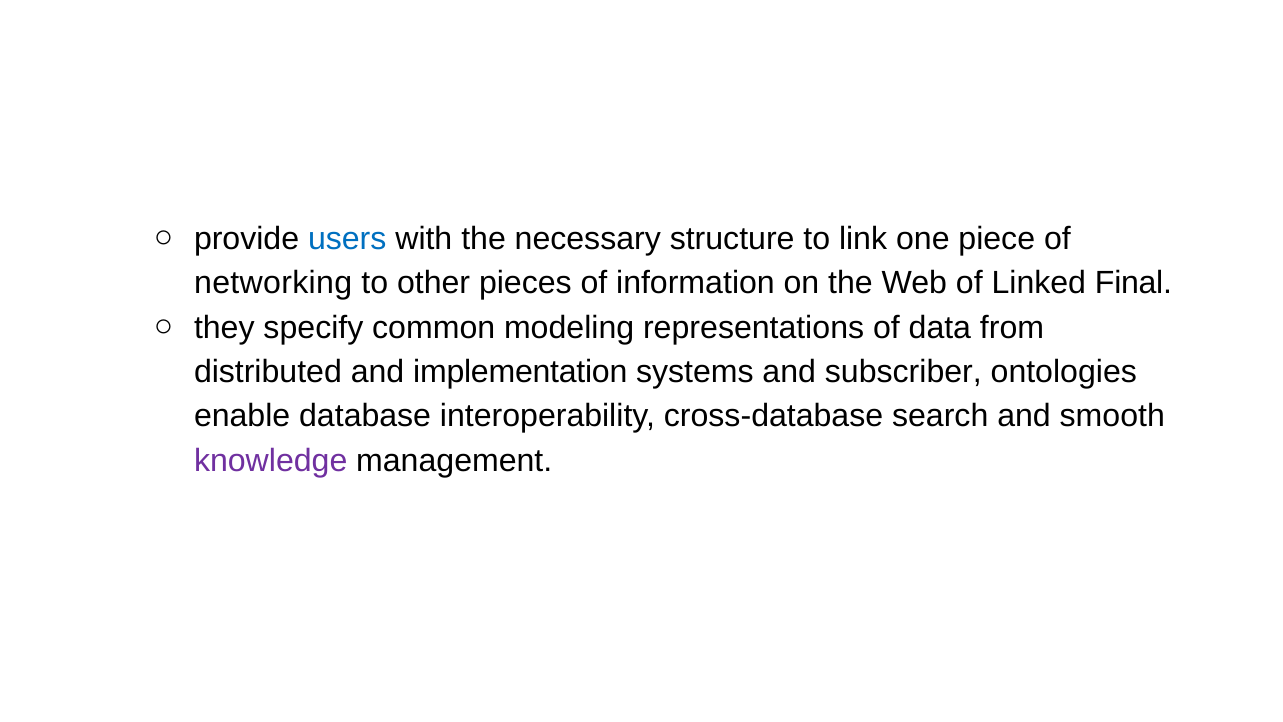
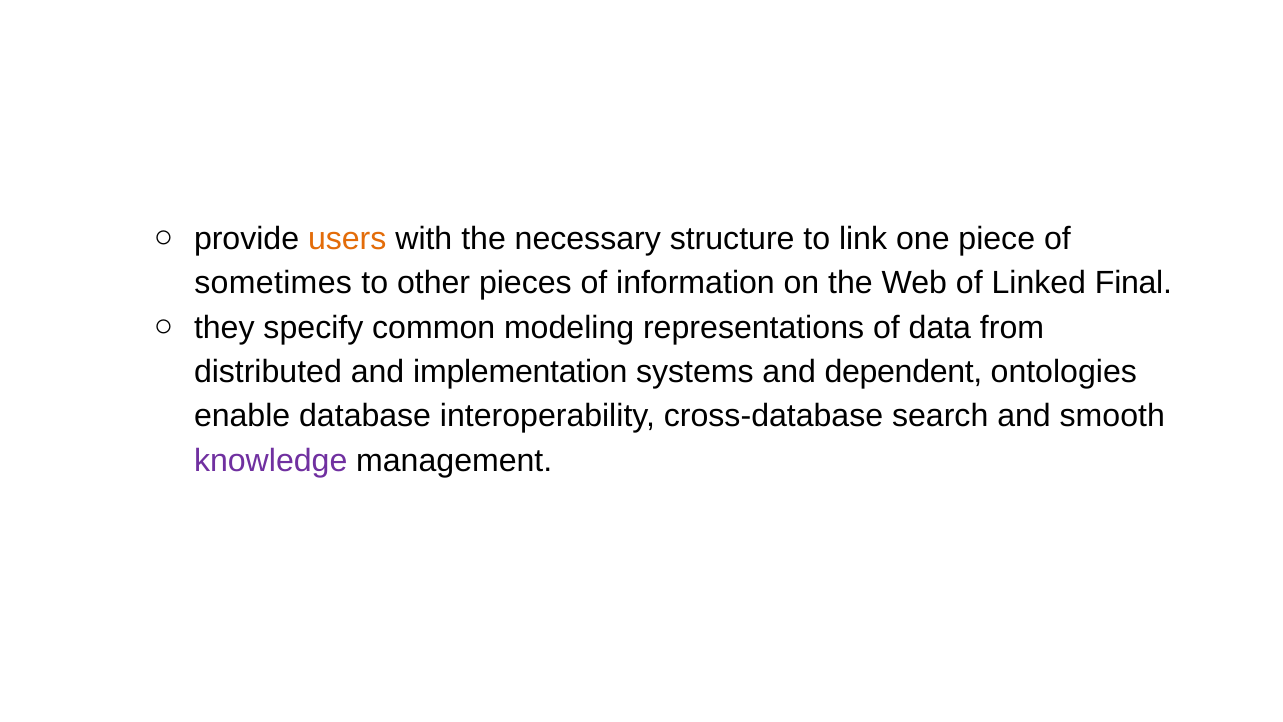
users colour: blue -> orange (347, 239)
networking: networking -> sometimes (273, 283)
subscriber: subscriber -> dependent (903, 372)
